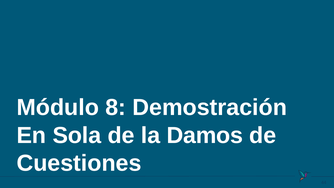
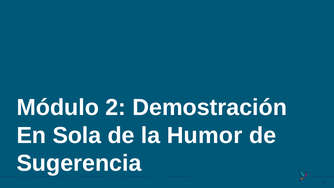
8: 8 -> 2 (116, 107)
Damos: Damos -> Humor (205, 135)
Cuestiones: Cuestiones -> Sugerencia (79, 163)
